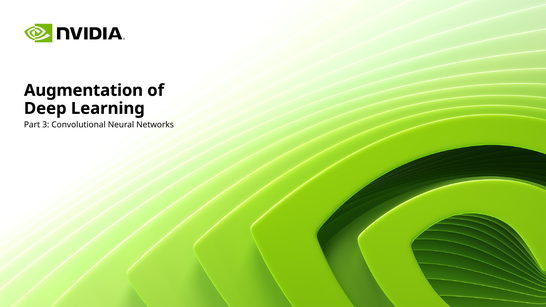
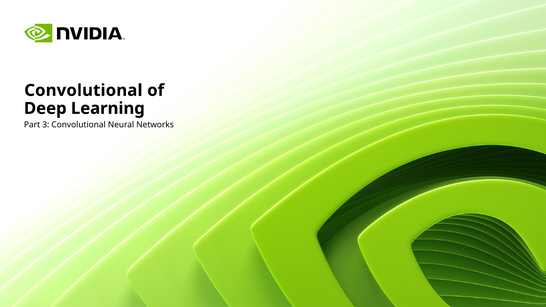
Augmentation: Augmentation -> Convolutional (83, 90)
